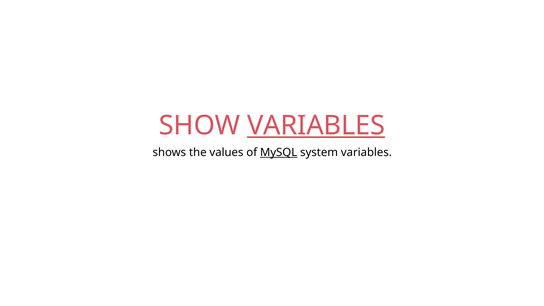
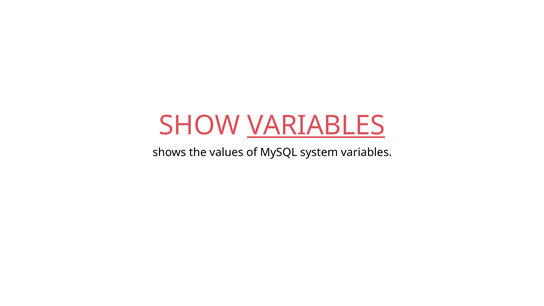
MySQL underline: present -> none (279, 152)
